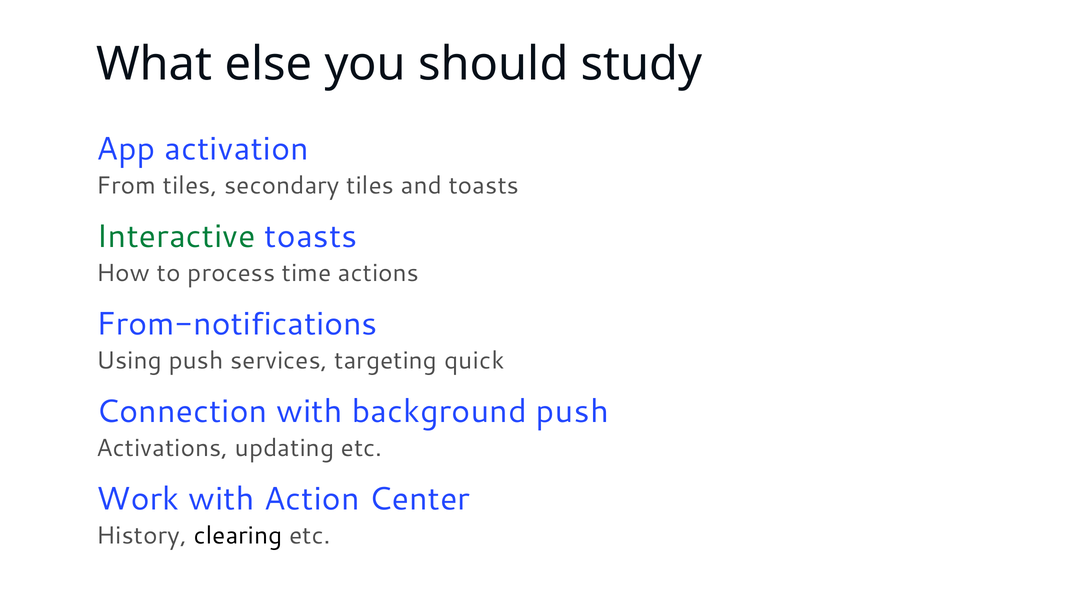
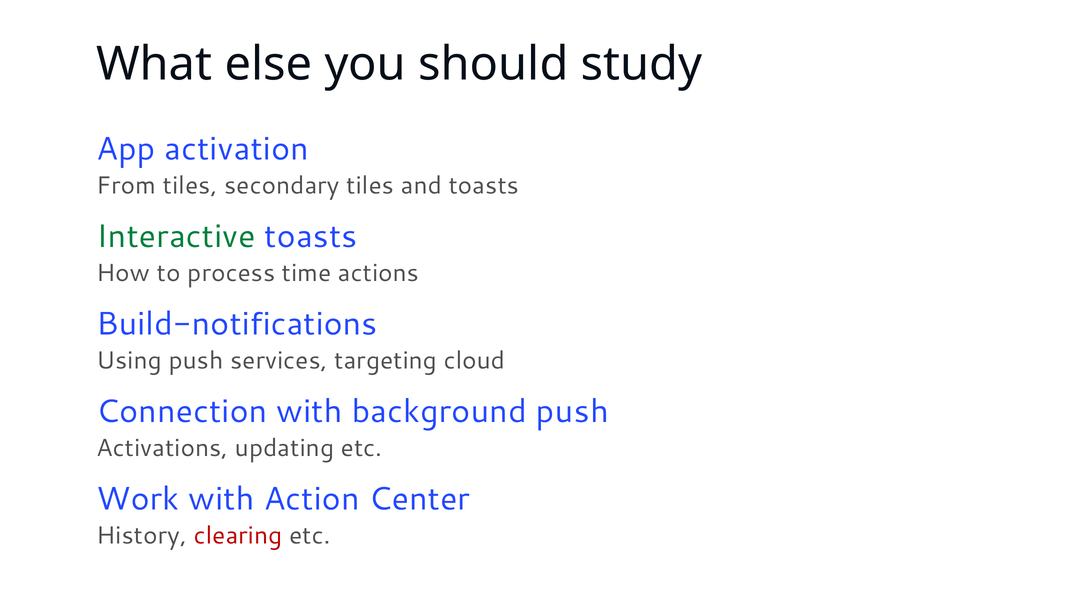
From-notifications: From-notifications -> Build-notifications (237, 324)
quick: quick -> cloud (474, 360)
clearing colour: black -> red (238, 535)
